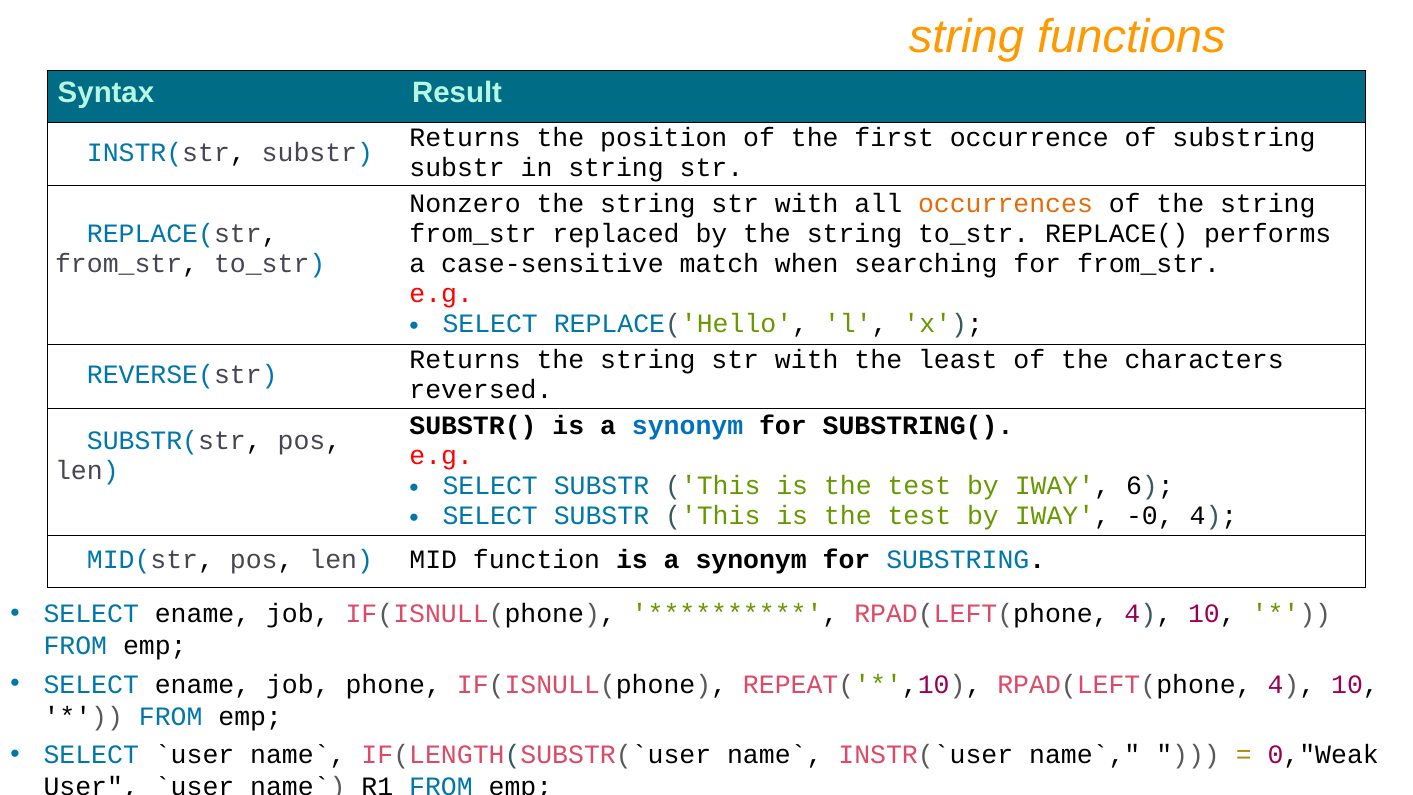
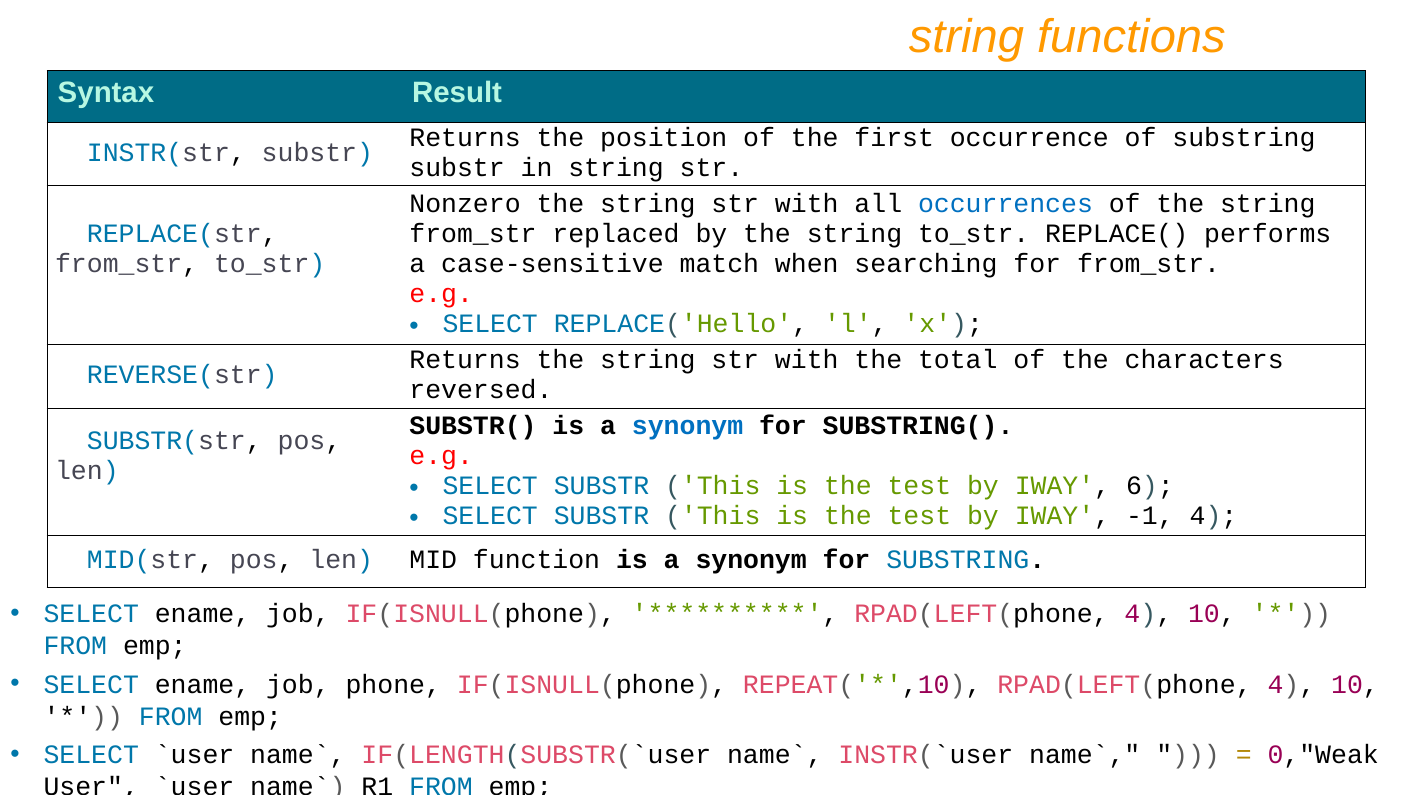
occurrences colour: orange -> blue (1005, 203)
least: least -> total (958, 360)
-0: -0 -> -1 (1150, 515)
